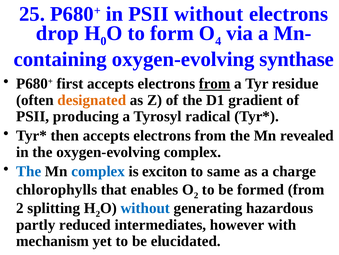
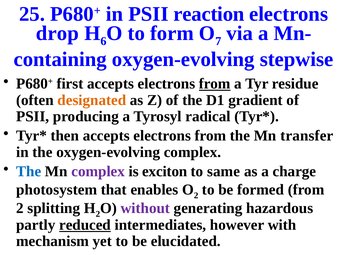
PSII without: without -> reaction (209, 14)
0: 0 -> 6 (103, 41)
4: 4 -> 7 (218, 41)
synthase: synthase -> stepwise (297, 59)
revealed: revealed -> transfer (307, 135)
complex colour: blue -> purple (98, 171)
chlorophylls: chlorophylls -> photosystem (57, 189)
without colour: blue -> purple (145, 208)
reduced underline: none -> present (85, 224)
